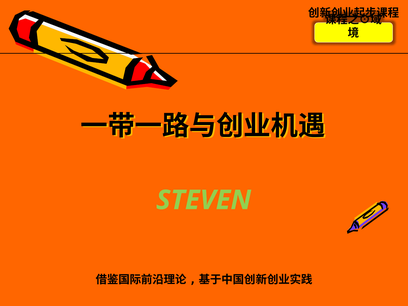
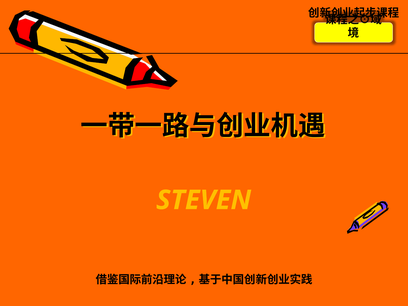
STEVEN colour: light green -> yellow (204, 200)
